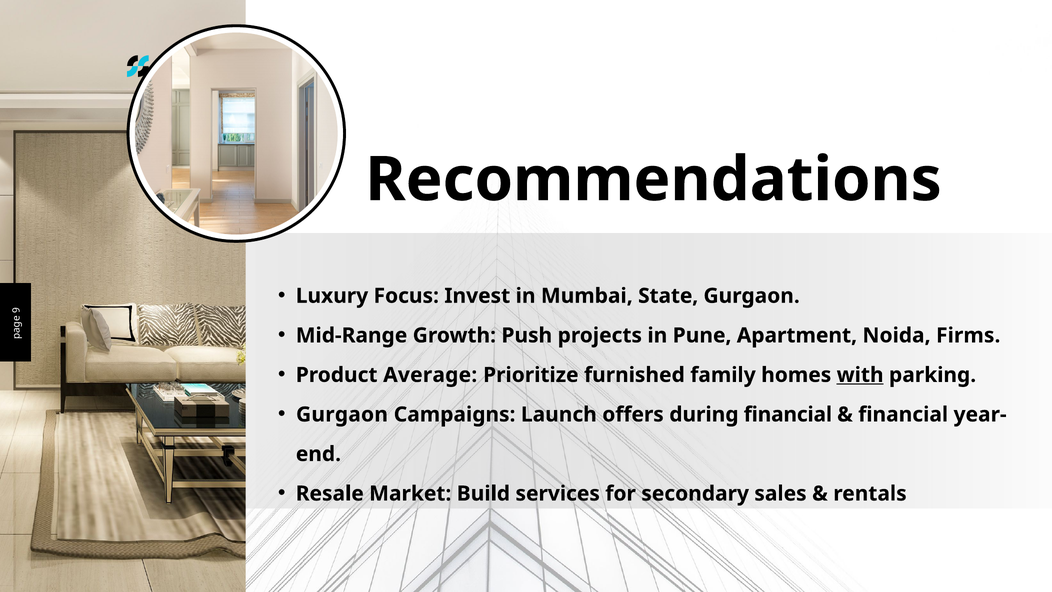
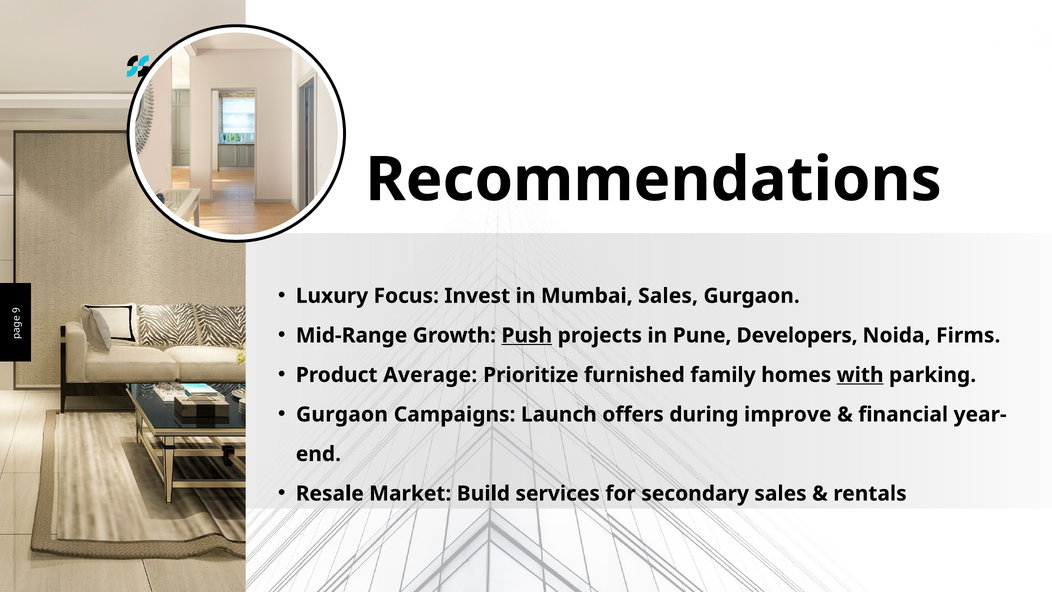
Mumbai State: State -> Sales (668, 296)
Push underline: none -> present (527, 335)
Apartment: Apartment -> Developers (797, 335)
during financial: financial -> improve (788, 414)
